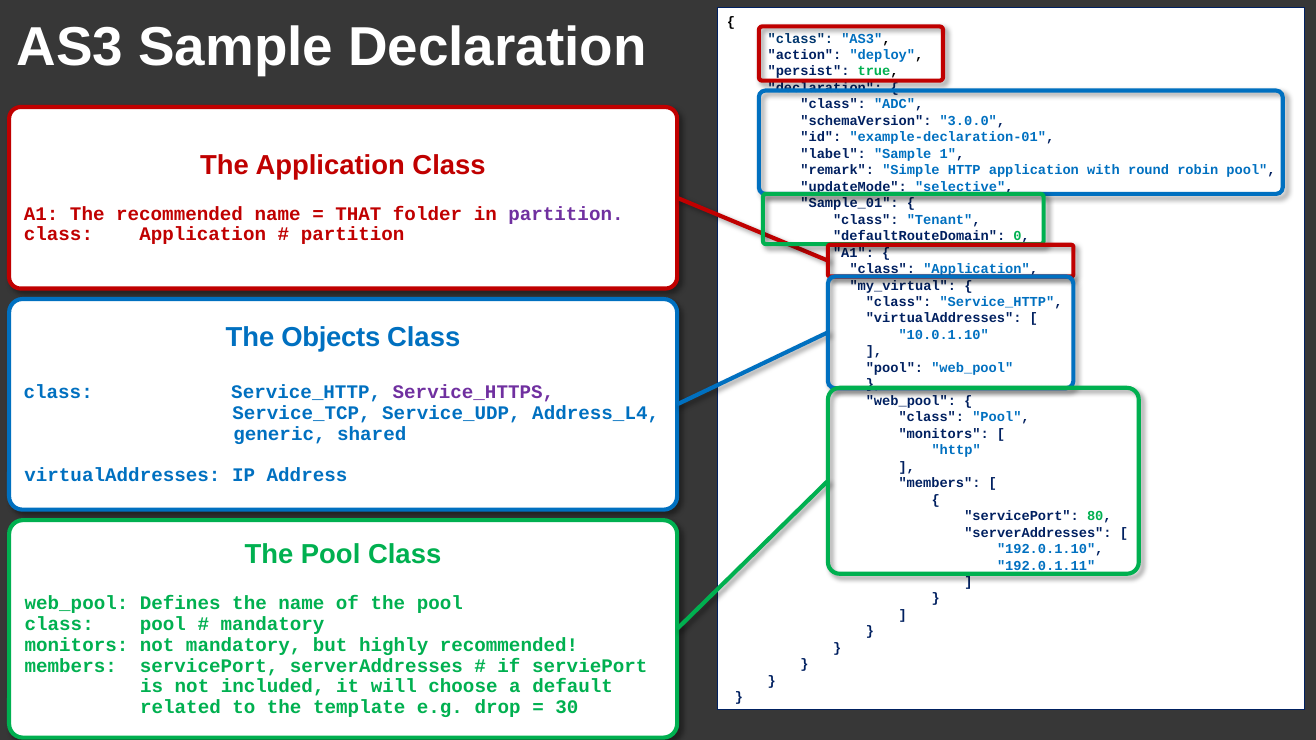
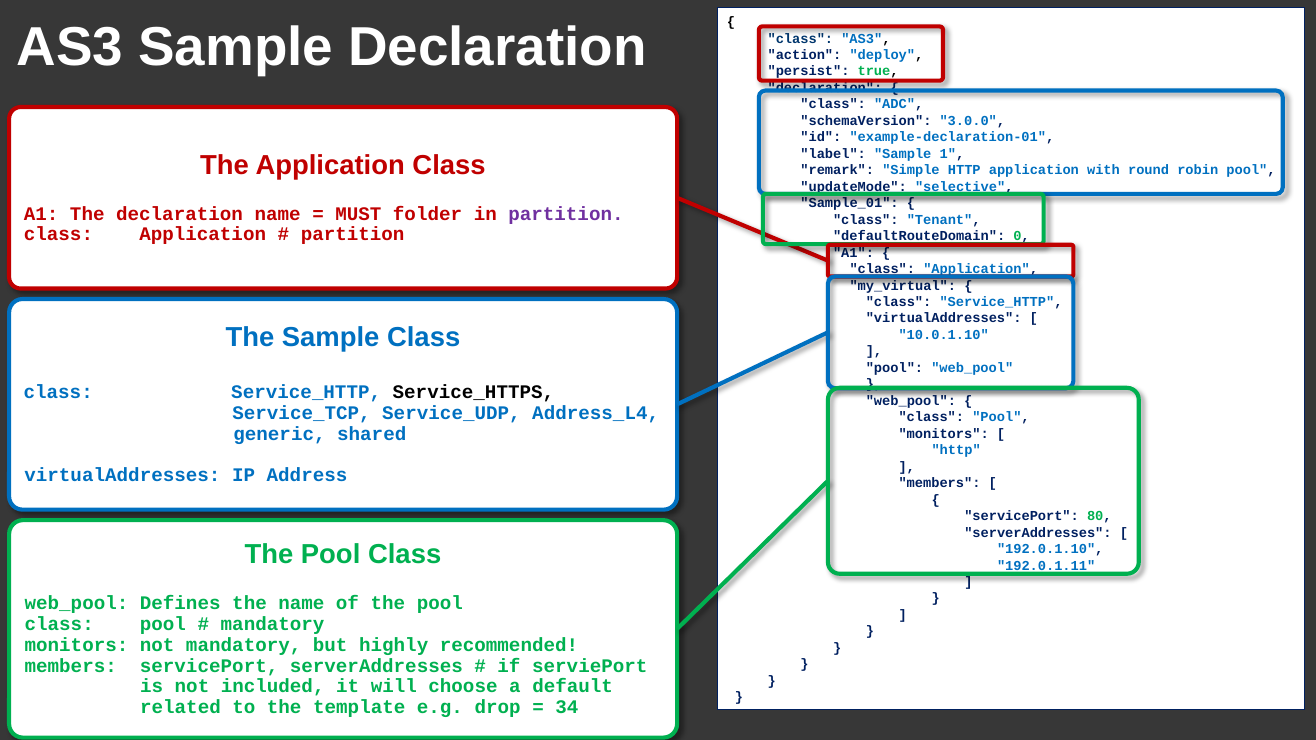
The recommended: recommended -> declaration (180, 214)
THAT: THAT -> MUST (358, 214)
The Objects: Objects -> Sample (331, 338)
Service_HTTPS colour: purple -> black (473, 392)
30: 30 -> 34 (567, 707)
